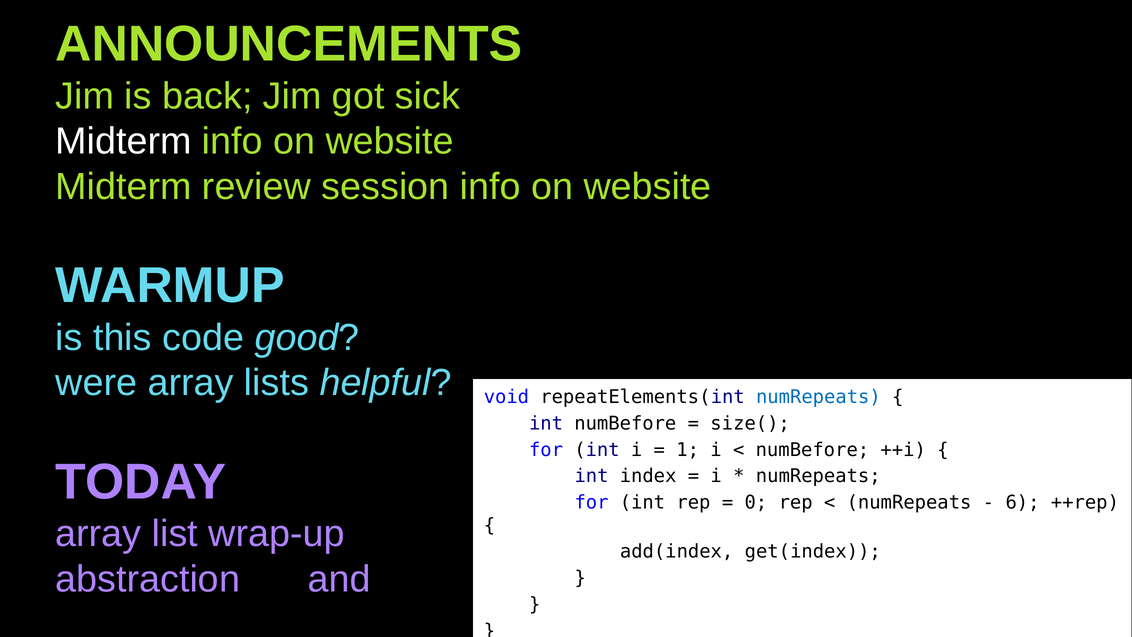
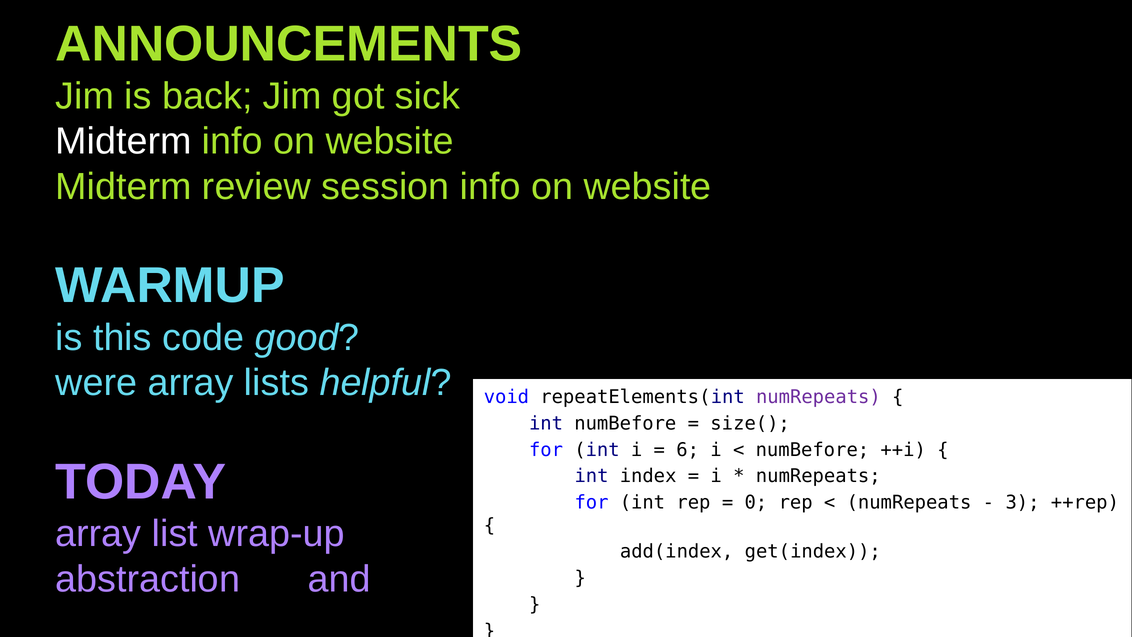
numRepeats colour: blue -> purple (818, 397)
1: 1 -> 6 (688, 450)
6: 6 -> 3 (1023, 503)
